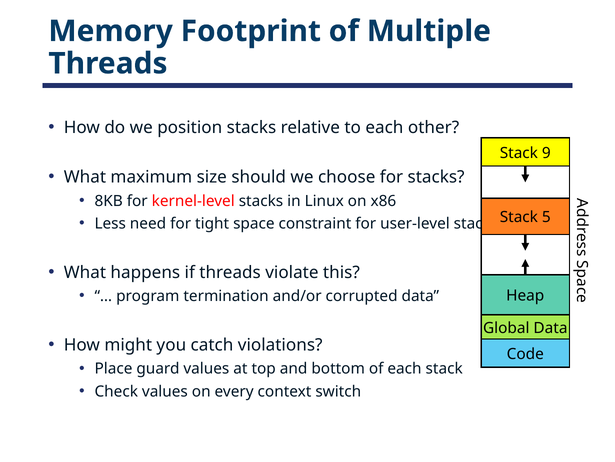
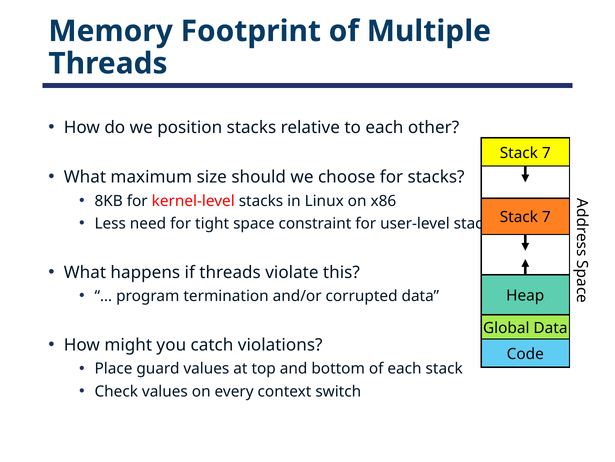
9: 9 -> 7 (546, 153)
5: 5 -> 7 (546, 217)
